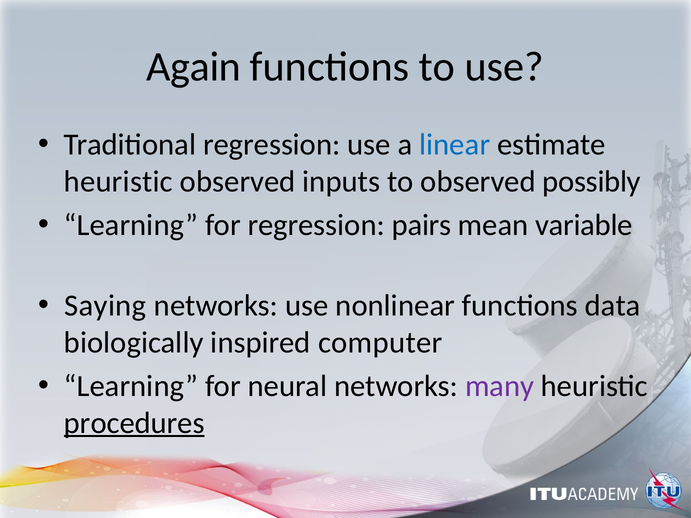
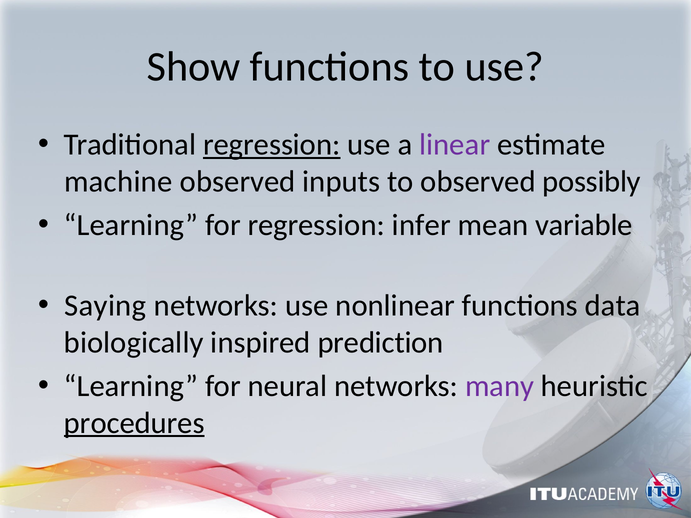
Again: Again -> Show (194, 67)
regression underline: none -> present (272, 145)
linear colour: blue -> purple (455, 145)
heuristic: heuristic -> machine (118, 182)
pairs: pairs -> infer (421, 225)
computer: computer -> prediction (381, 343)
